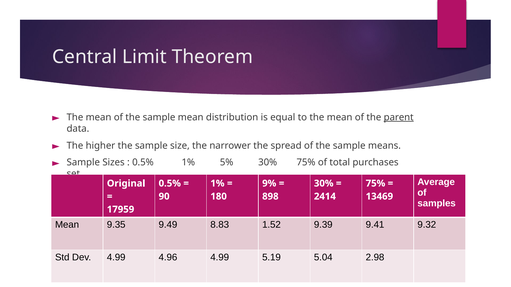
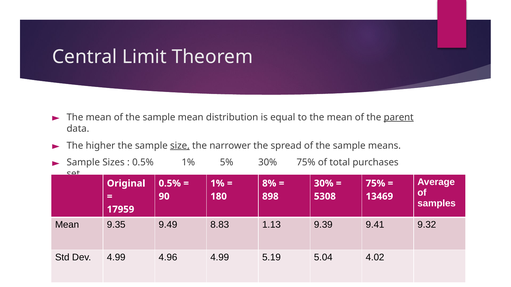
size underline: none -> present (180, 146)
9%: 9% -> 8% (269, 184)
2414: 2414 -> 5308 (325, 197)
1.52: 1.52 -> 1.13 (271, 225)
2.98: 2.98 -> 4.02 (375, 258)
